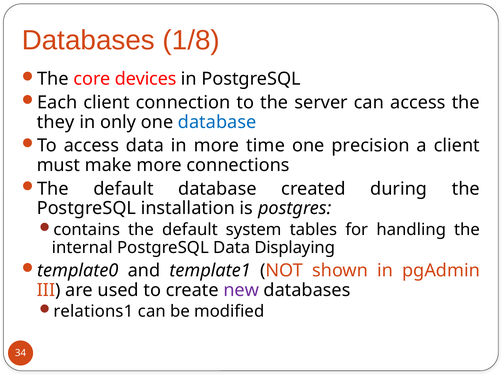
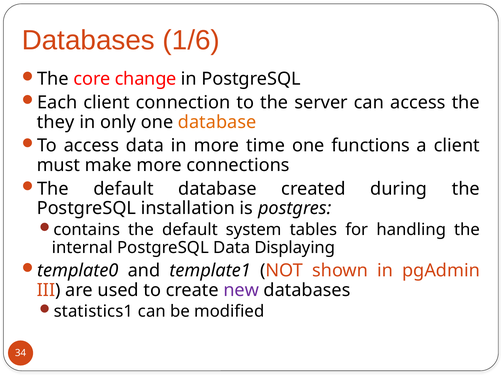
1/8: 1/8 -> 1/6 (191, 40)
devices: devices -> change (146, 79)
database colour: blue -> orange (217, 122)
precision: precision -> functions (371, 146)
relations1: relations1 -> statistics1 (93, 312)
